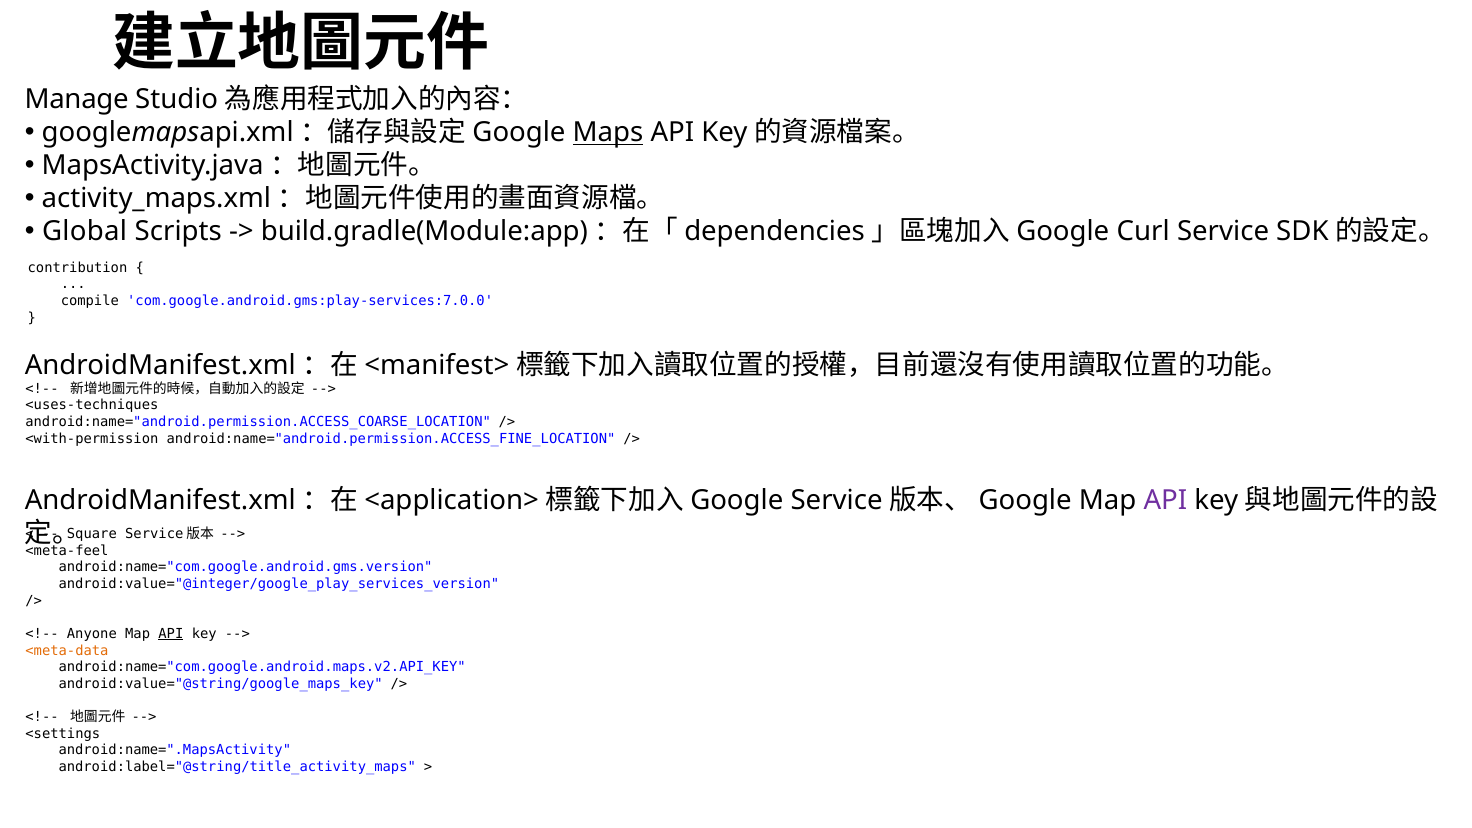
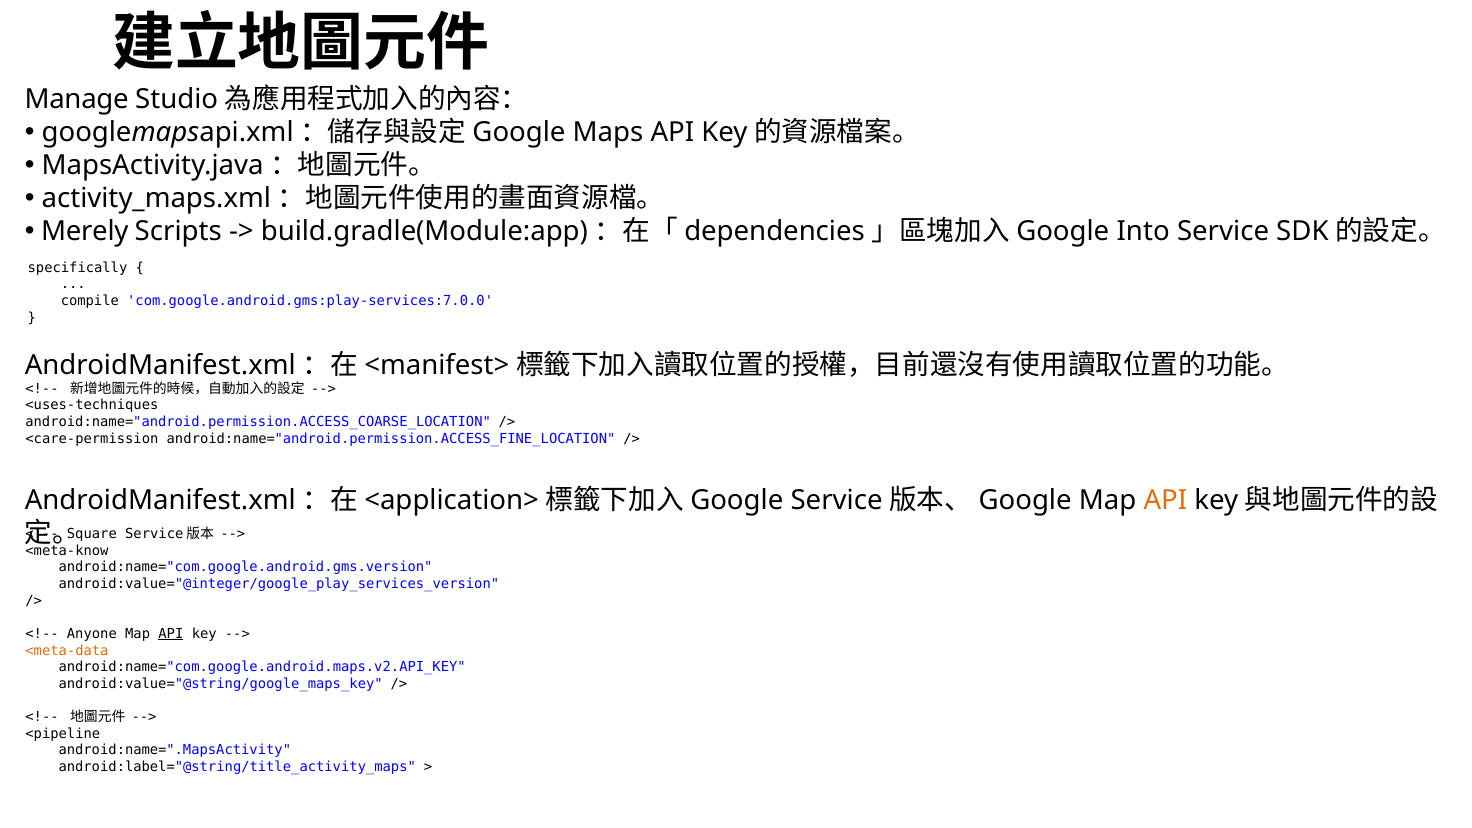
Maps underline: present -> none (608, 132)
Global: Global -> Merely (85, 232)
Curl: Curl -> Into (1143, 232)
contribution: contribution -> specifically (78, 268)
<with-permission: <with-permission -> <care-permission (92, 438)
API colour: purple -> orange (1165, 500)
<meta-feel: <meta-feel -> <meta-know (67, 551)
<settings: <settings -> <pipeline (63, 733)
